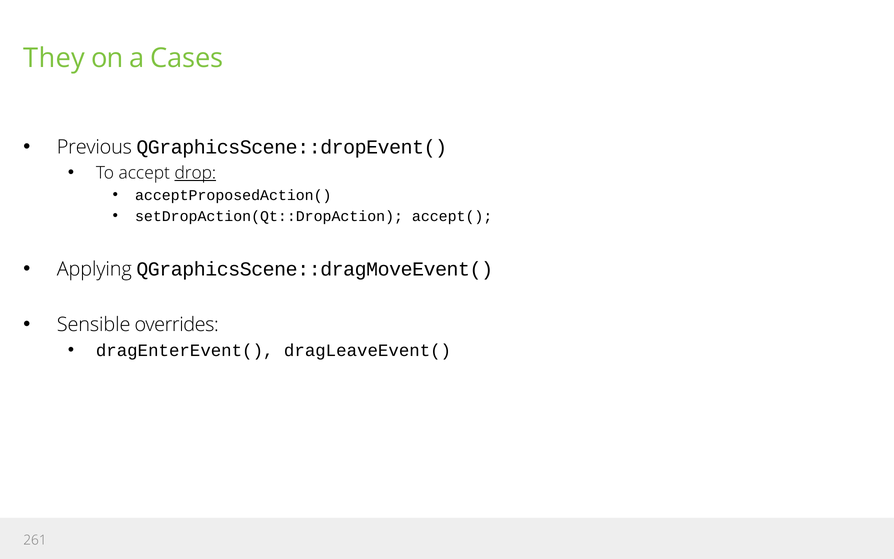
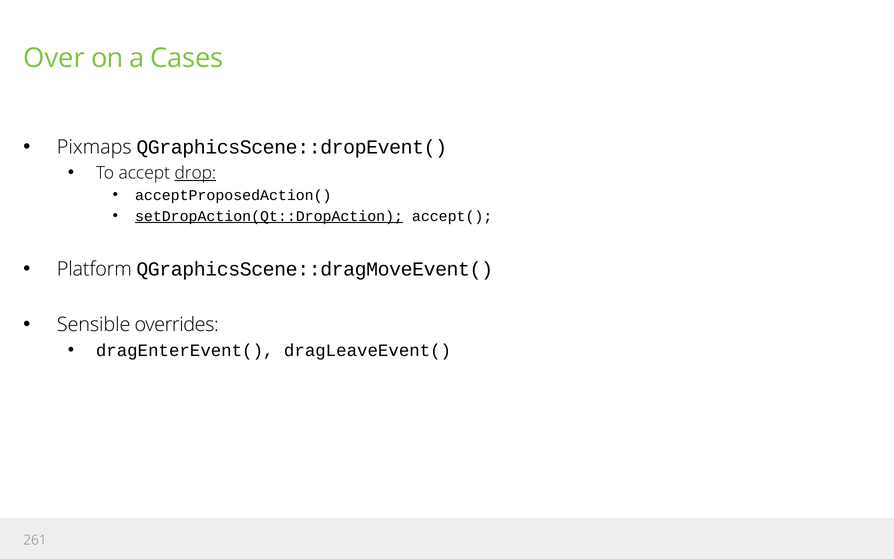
They: They -> Over (54, 58)
Previous: Previous -> Pixmaps (94, 147)
setDropAction(Qt::DropAction underline: none -> present (269, 216)
Applying: Applying -> Platform (94, 269)
